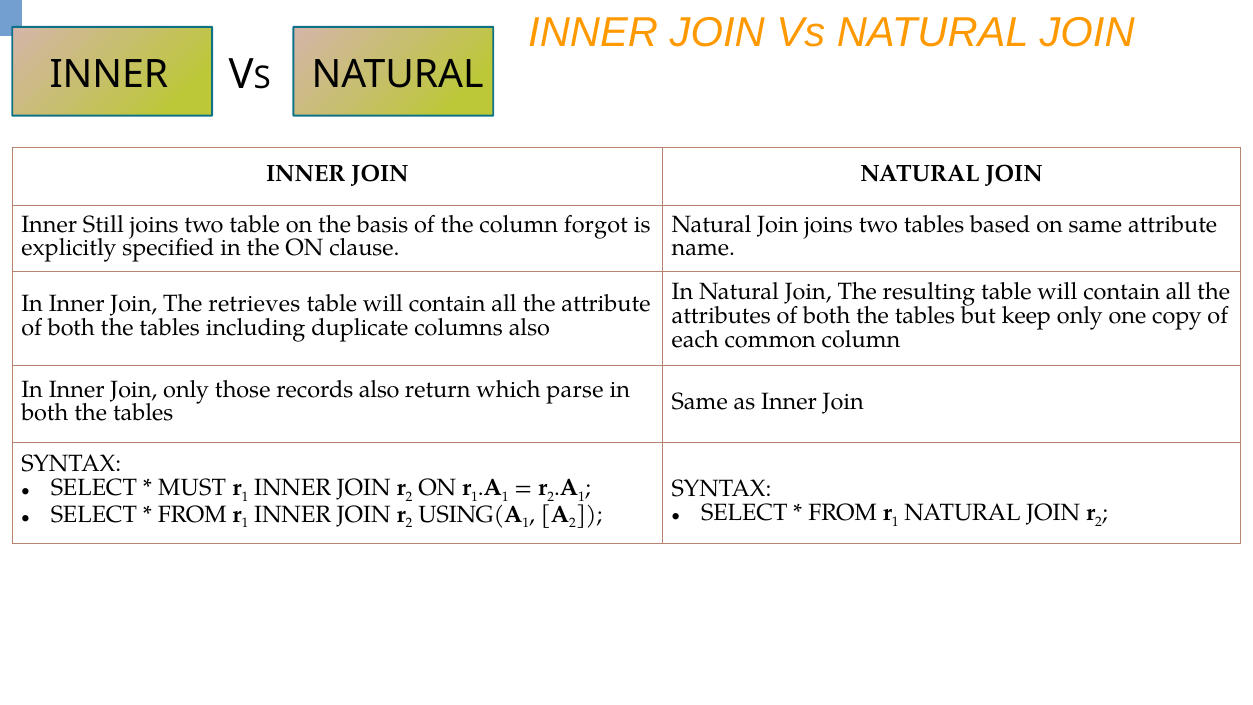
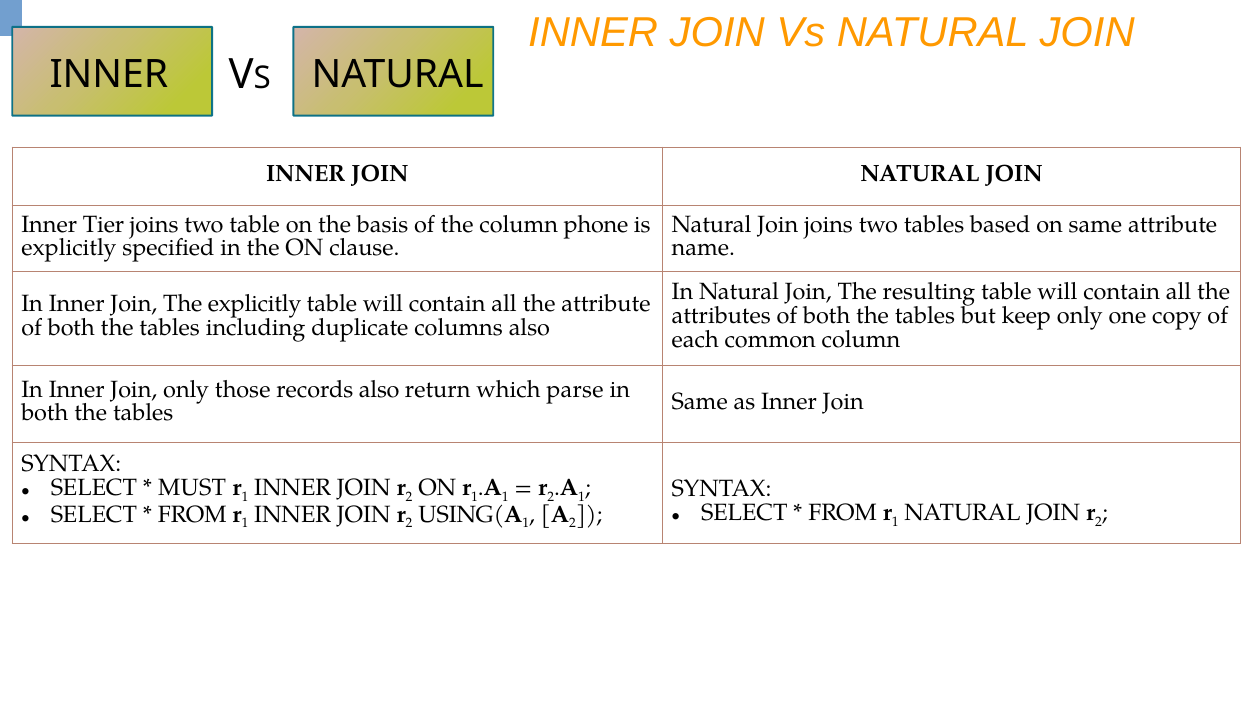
Still: Still -> Tier (104, 224)
forgot: forgot -> phone (596, 224)
The retrieves: retrieves -> explicitly (255, 304)
